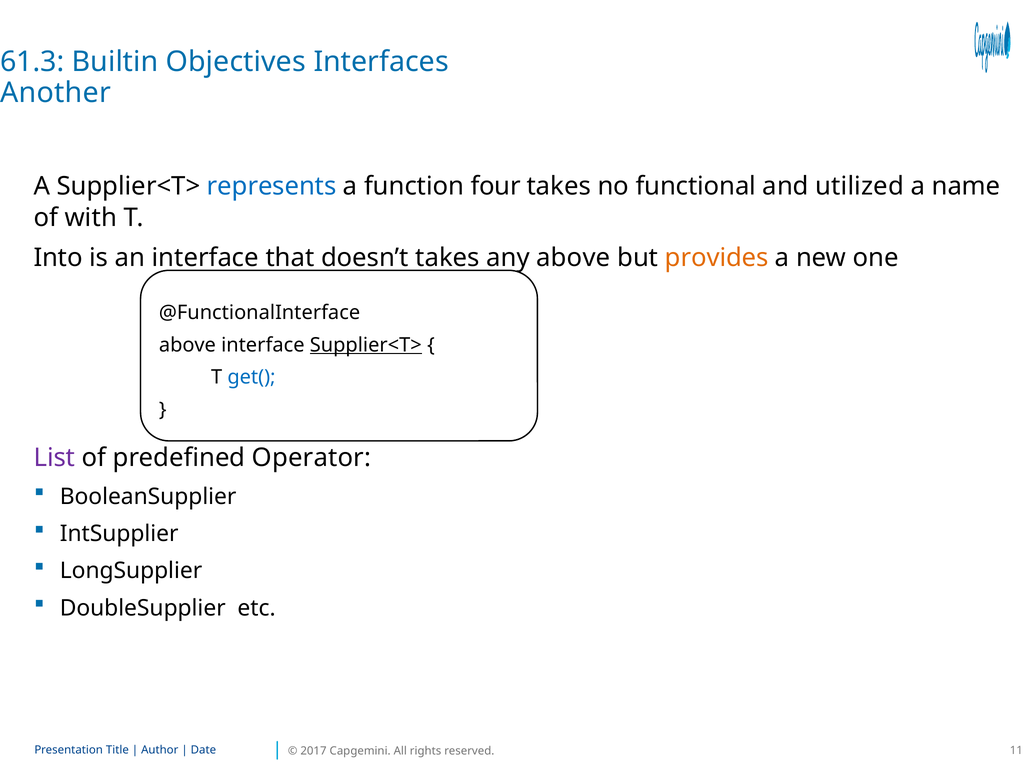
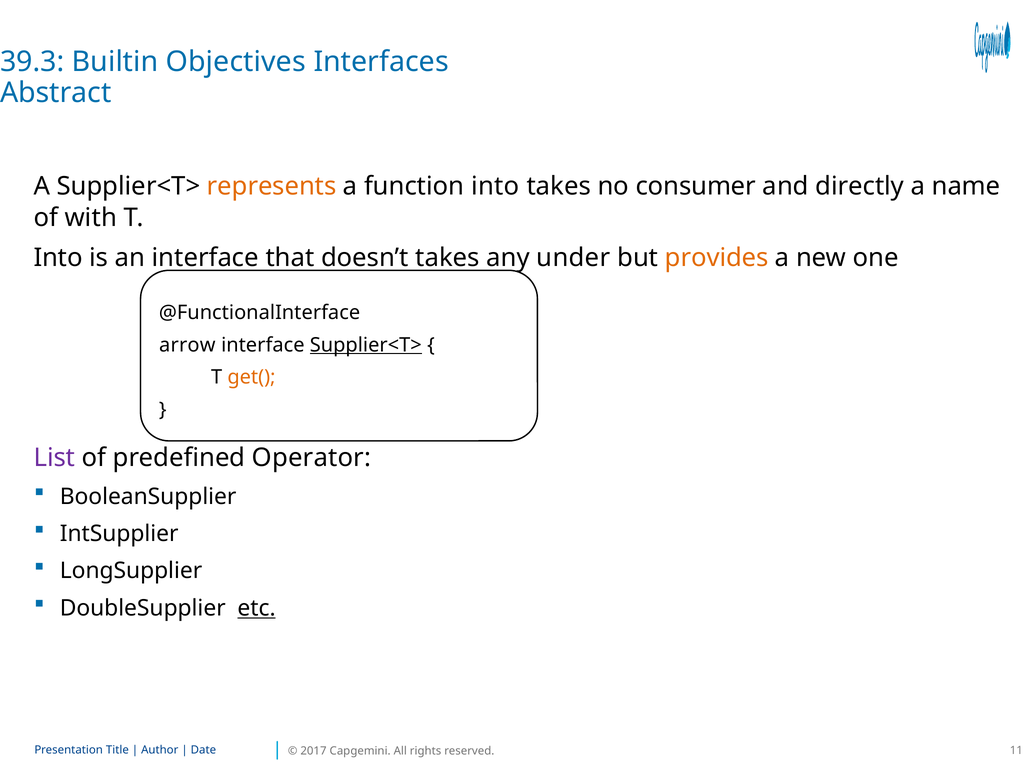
61.3: 61.3 -> 39.3 (32, 62)
Another: Another -> Abstract (56, 93)
represents colour: blue -> orange (272, 186)
function four: four -> into (495, 186)
functional: functional -> consumer (696, 186)
utilized: utilized -> directly (860, 186)
above: above -> under (573, 258)
above: above -> arrow (187, 345)
get( colour: blue -> orange (251, 377)
etc underline: none -> present (257, 608)
